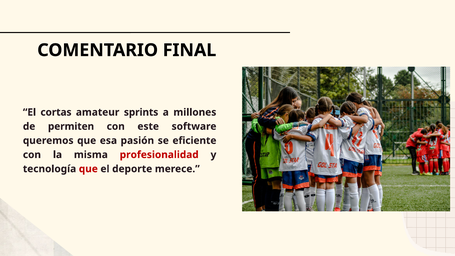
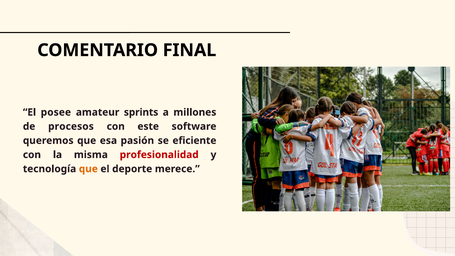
cortas: cortas -> posee (56, 112)
permiten: permiten -> procesos (71, 126)
que colour: red -> orange (88, 169)
